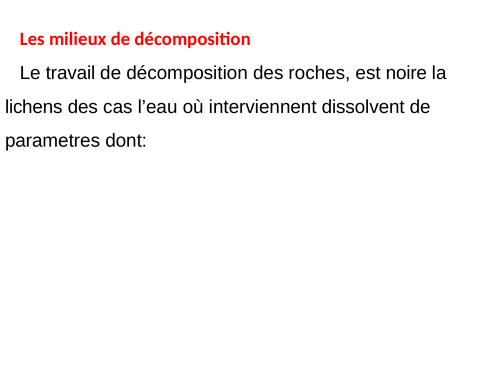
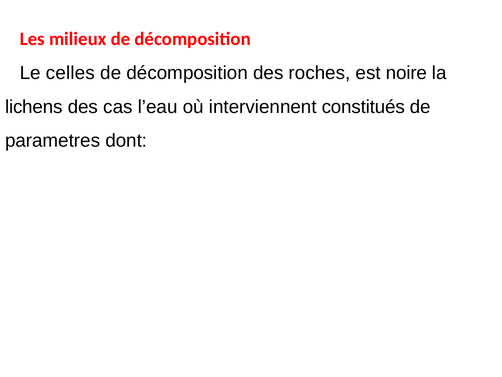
travail: travail -> celles (70, 73)
dissolvent: dissolvent -> constitués (363, 107)
